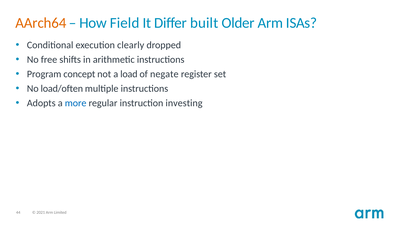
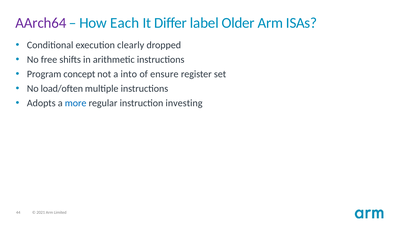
AArch64 colour: orange -> purple (41, 23)
Field: Field -> Each (125, 23)
built: built -> label (204, 23)
load: load -> into (129, 74)
negate: negate -> ensure (164, 74)
